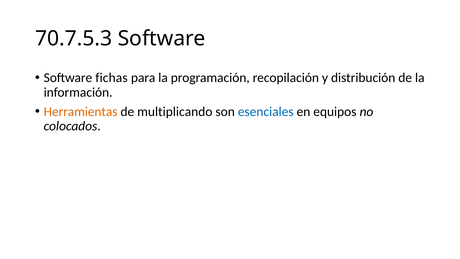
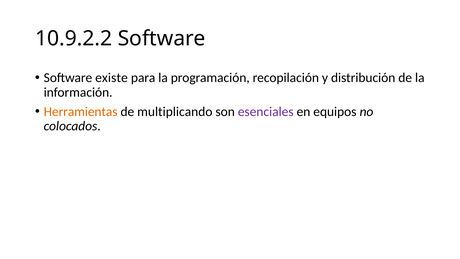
70.7.5.3: 70.7.5.3 -> 10.9.2.2 (74, 39)
fichas: fichas -> existe (112, 78)
esenciales colour: blue -> purple (266, 112)
